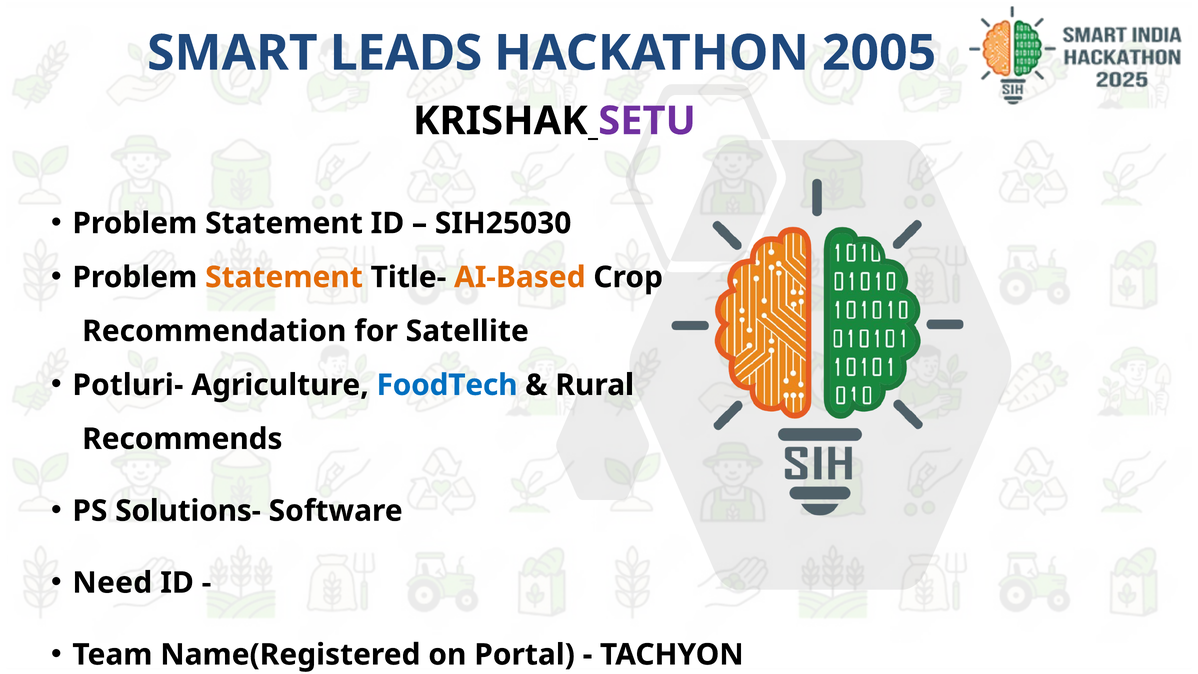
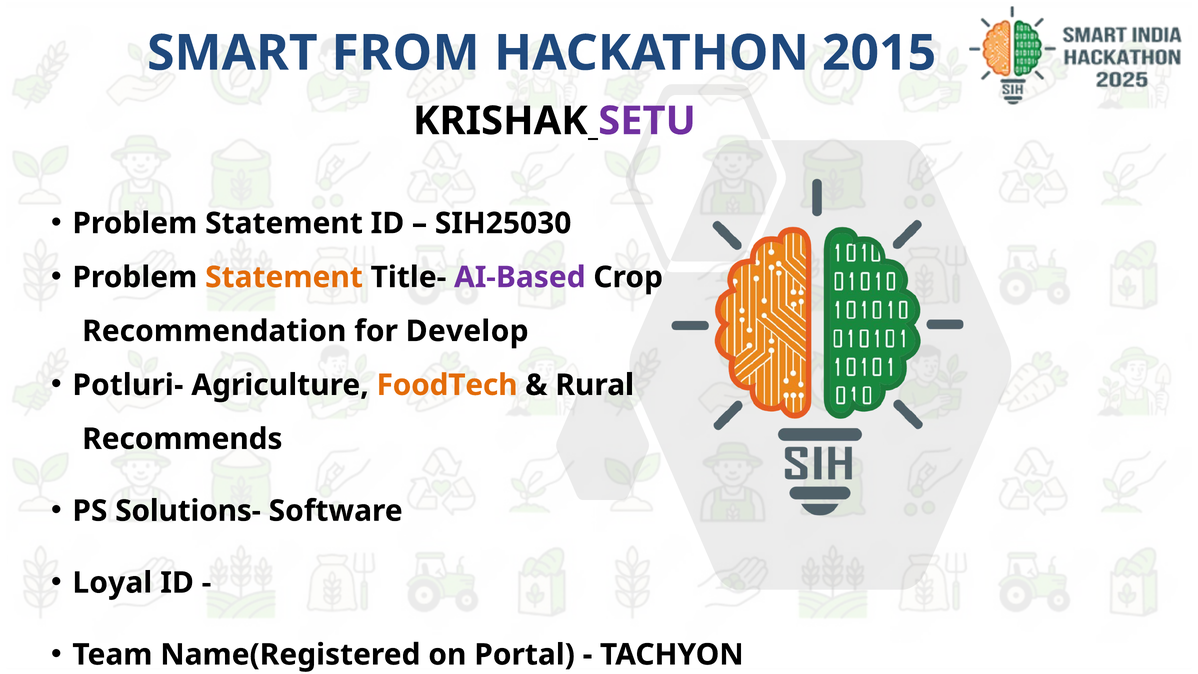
LEADS: LEADS -> FROM (406, 53)
2005: 2005 -> 2015 (879, 53)
AI-Based colour: orange -> purple (520, 277)
Satellite: Satellite -> Develop (467, 331)
FoodTech colour: blue -> orange (447, 385)
Need: Need -> Loyal (112, 583)
